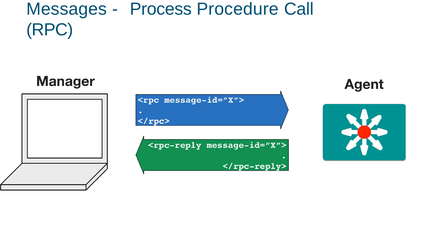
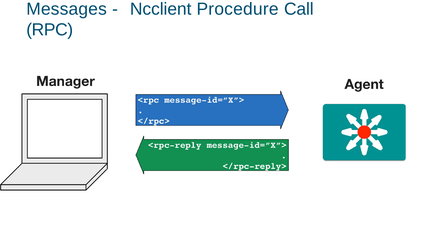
Process: Process -> Ncclient (161, 9)
